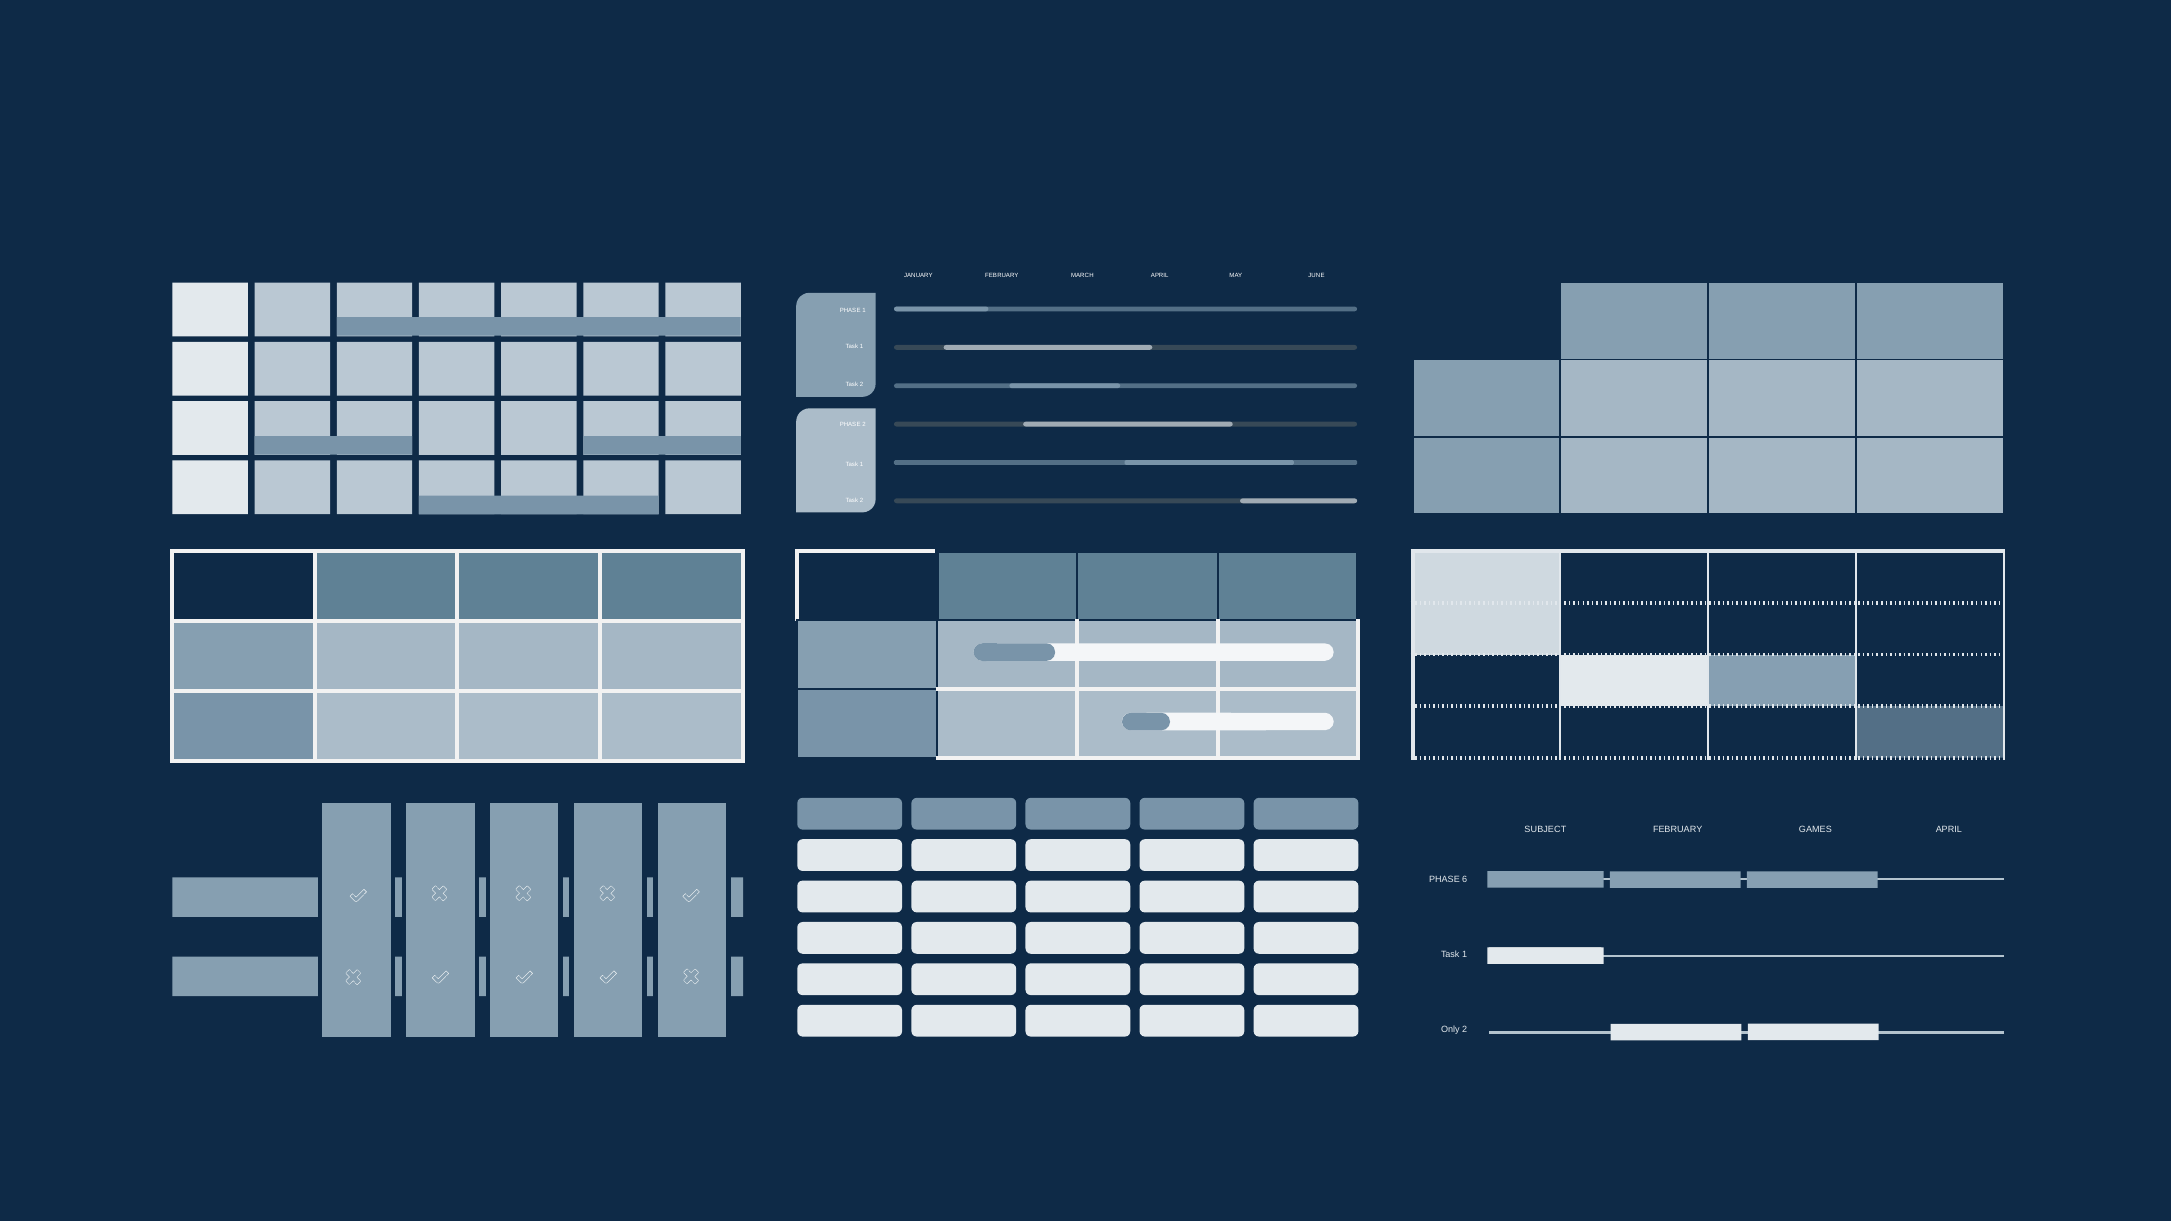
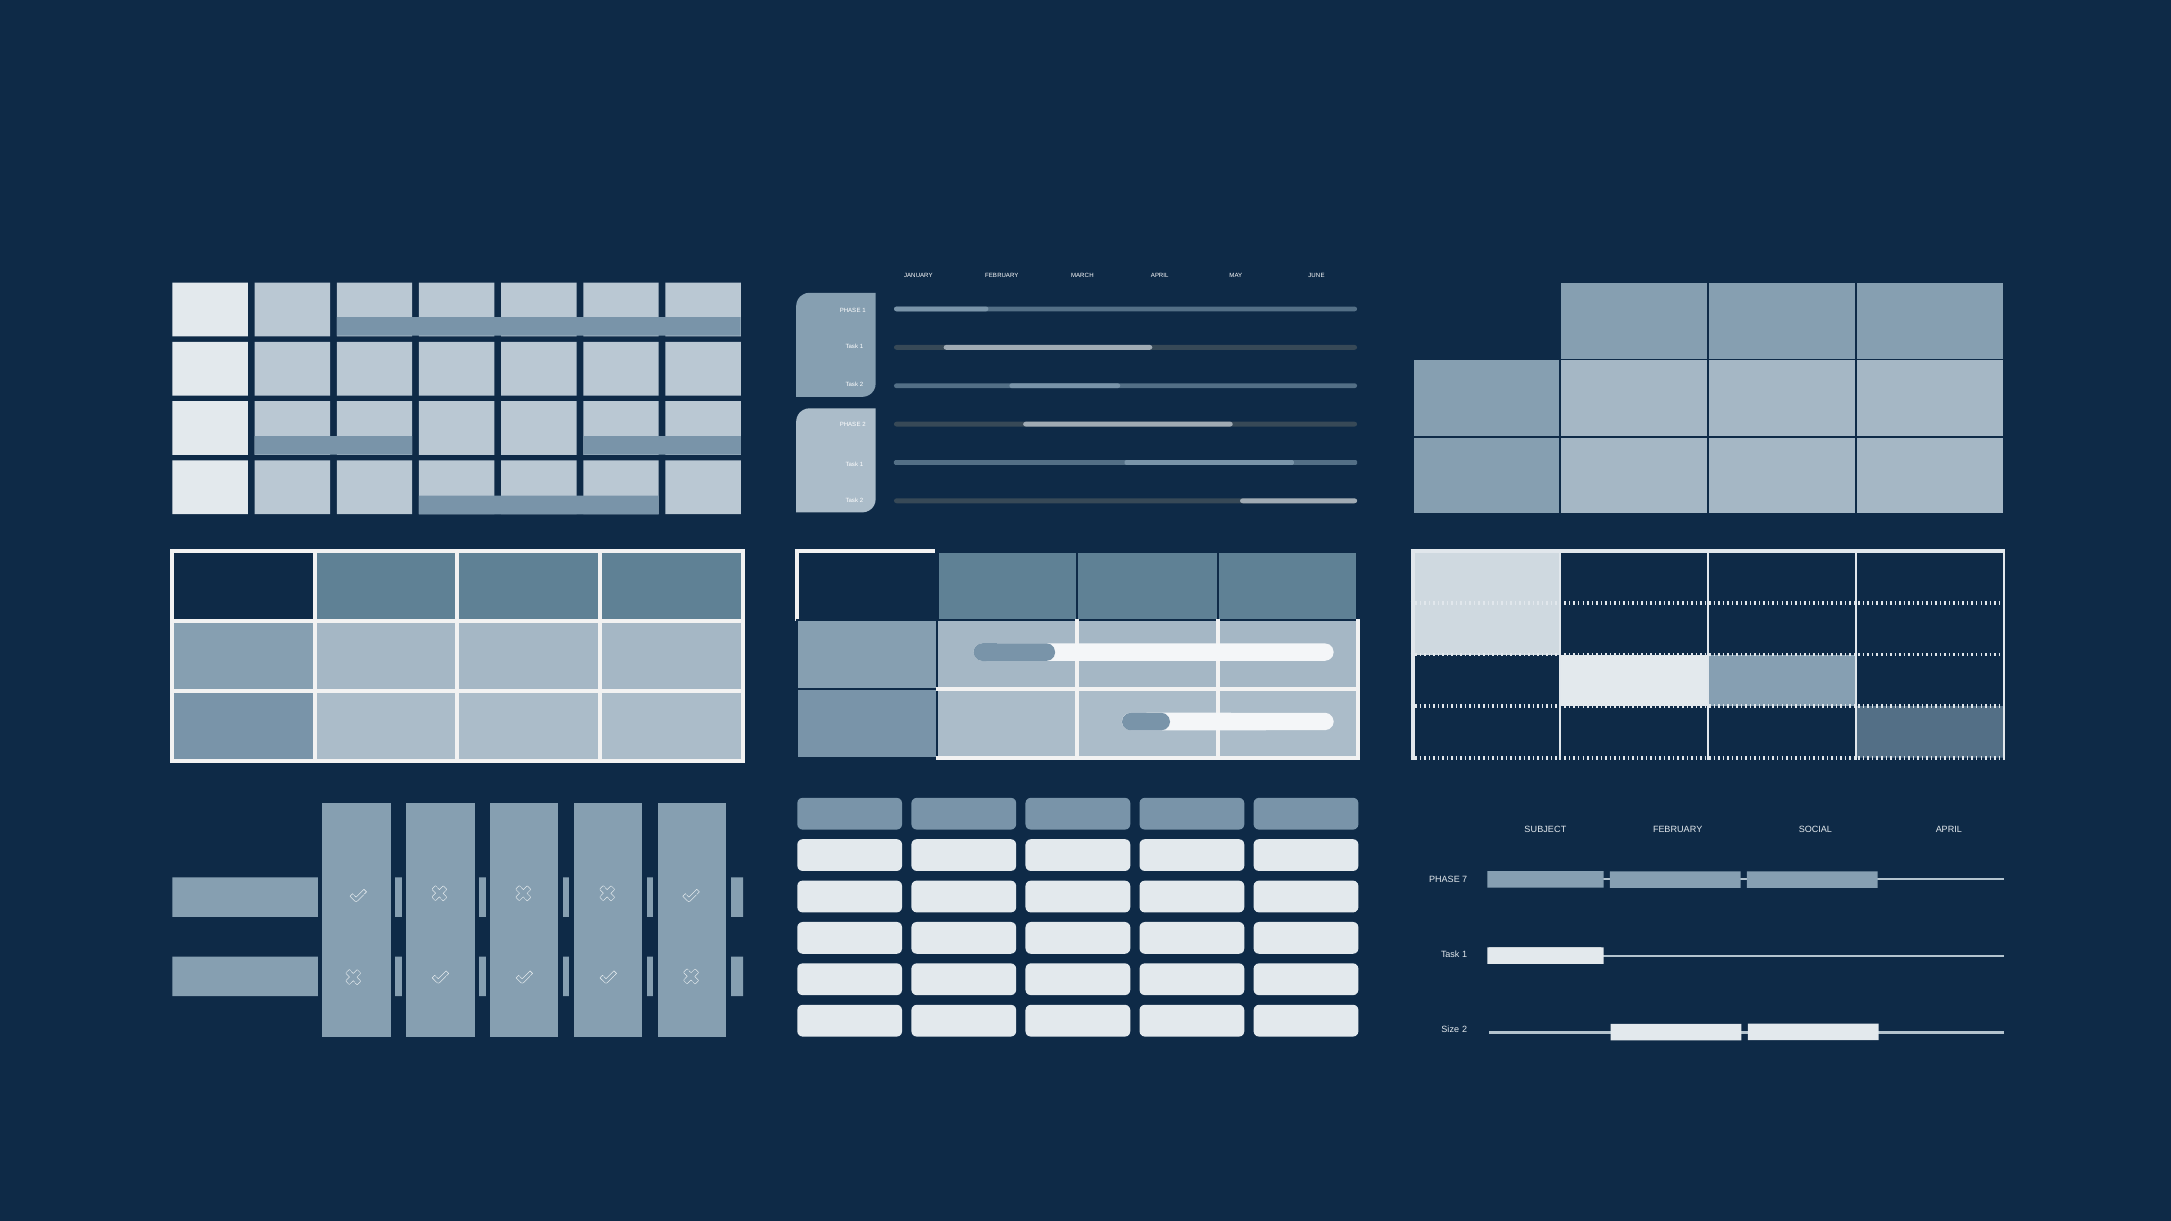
GAMES: GAMES -> SOCIAL (1815, 830)
6: 6 -> 7 (1465, 880)
Only: Only -> Size (1450, 1030)
